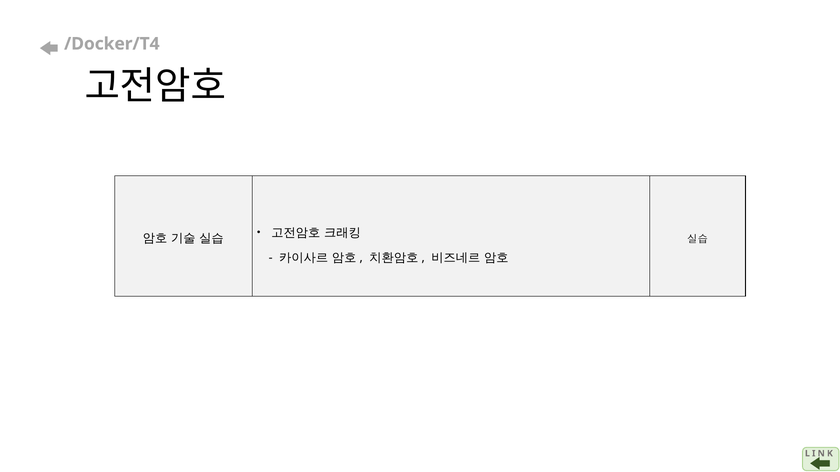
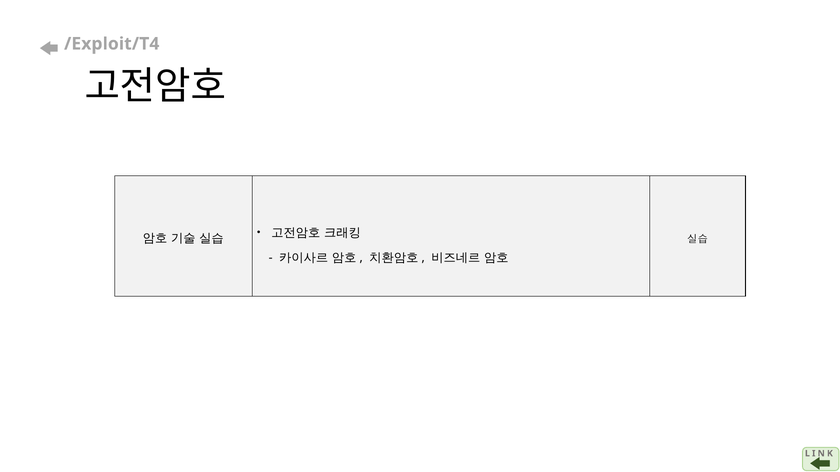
/Docker/T4: /Docker/T4 -> /Exploit/T4 (112, 44)
